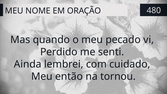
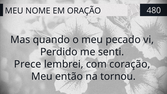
Ainda: Ainda -> Prece (28, 64)
cuidado: cuidado -> coração (130, 64)
